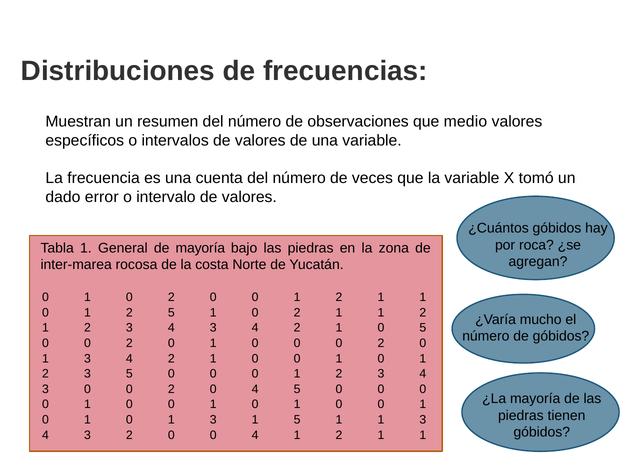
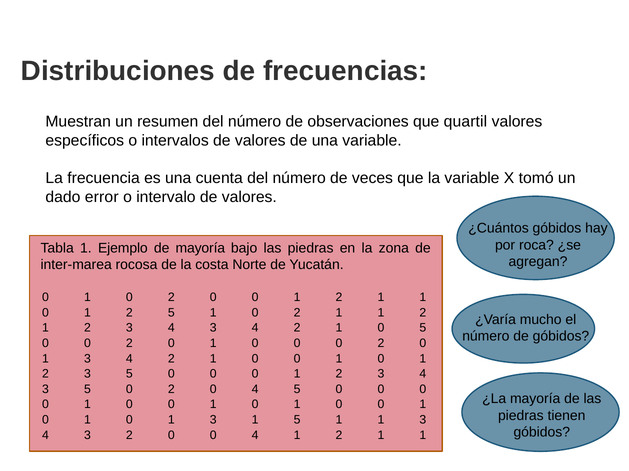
medio: medio -> quartil (465, 122)
General: General -> Ejemplo (123, 248)
0: 0 -> 5 (87, 390)
